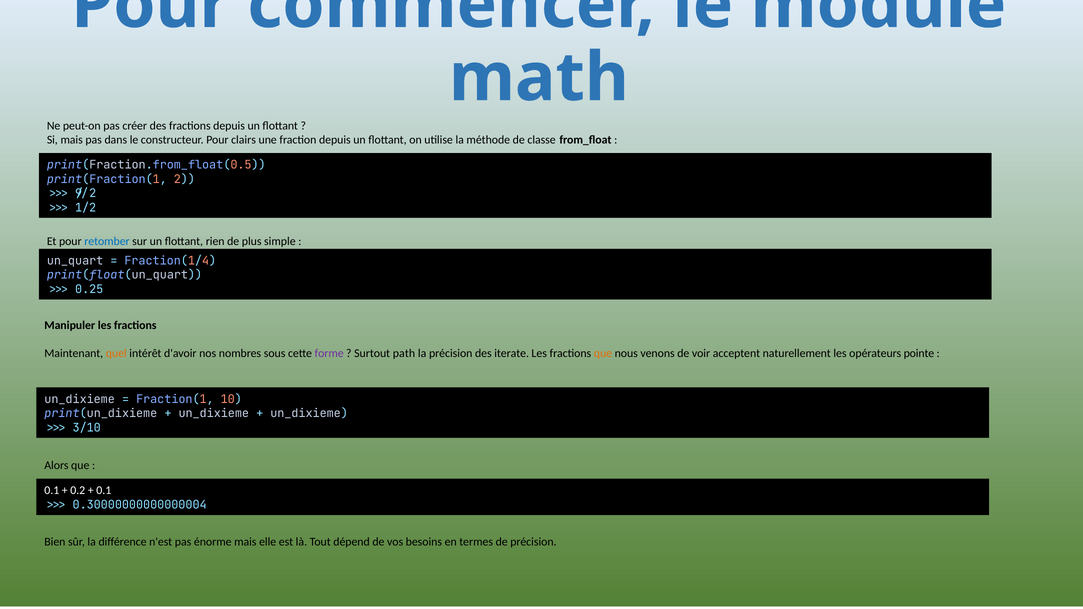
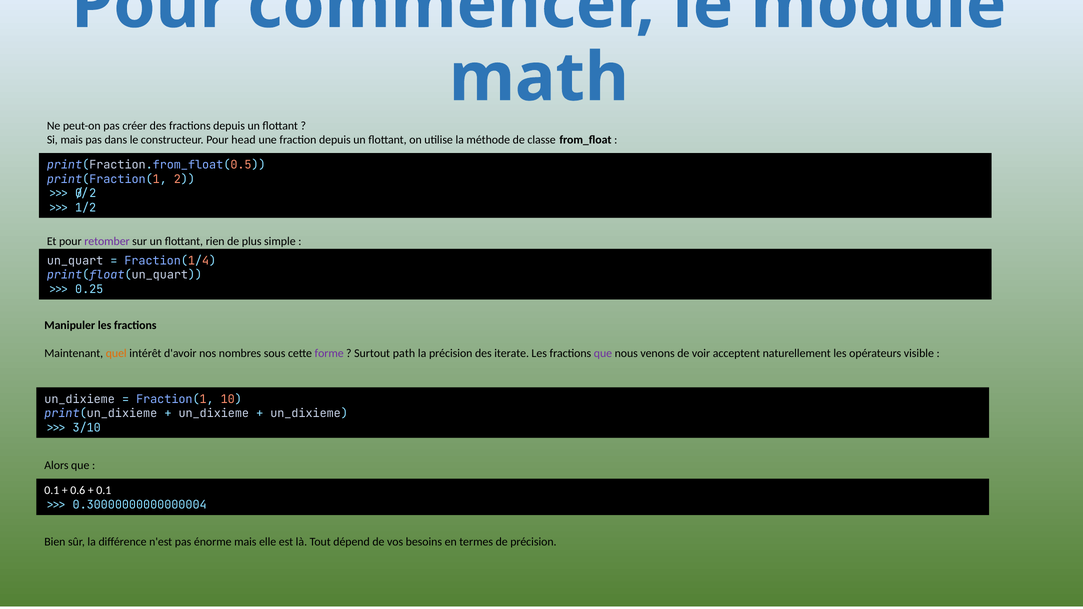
clairs: clairs -> head (243, 140)
9/2: 9/2 -> 0/2 (86, 193)
retomber colour: blue -> purple (107, 242)
que colour: orange -> purple (603, 354)
pointe: pointe -> visible (919, 354)
0.2: 0.2 -> 0.6 (78, 491)
